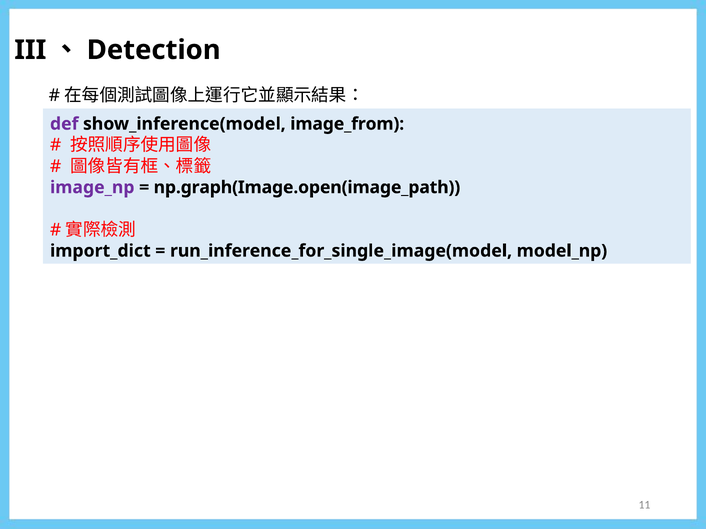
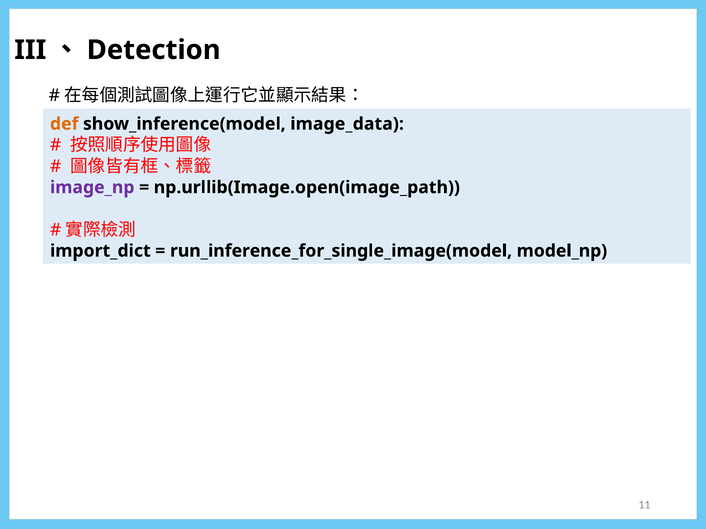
def colour: purple -> orange (64, 124)
image_from: image_from -> image_data (347, 124)
np.graph(Image.open(image_path: np.graph(Image.open(image_path -> np.urllib(Image.open(image_path (307, 188)
